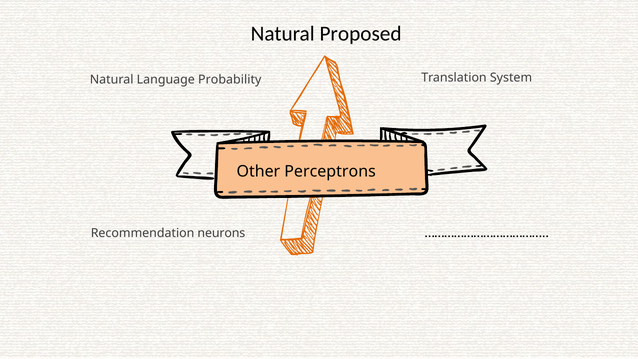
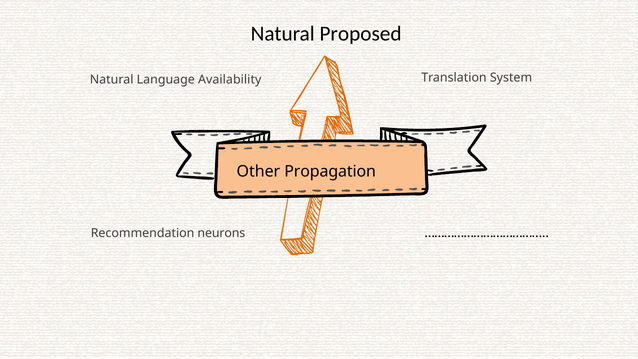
Probability: Probability -> Availability (230, 80)
Perceptrons: Perceptrons -> Propagation (330, 171)
